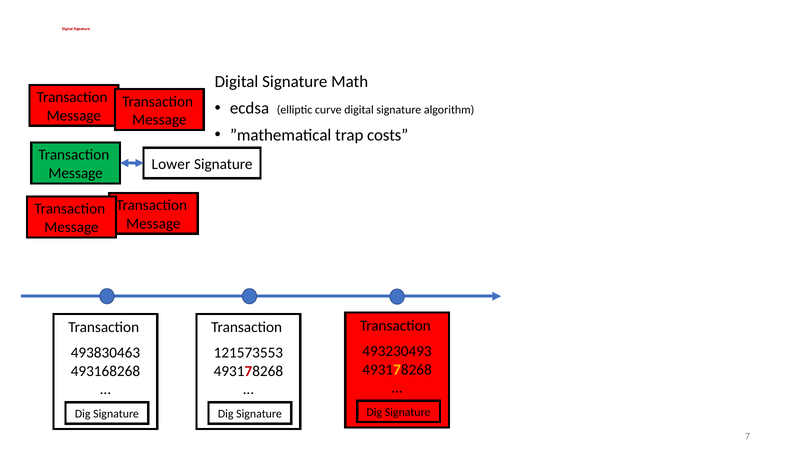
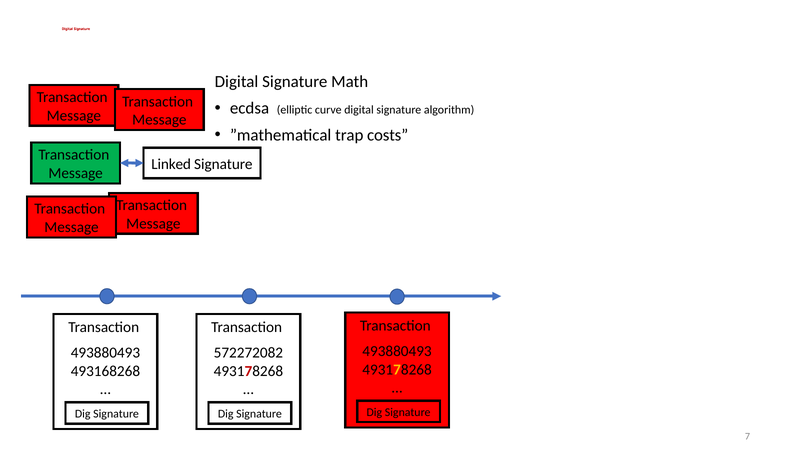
Lower: Lower -> Linked (171, 164)
493230493: 493230493 -> 493880493 (397, 351)
493830463: 493830463 -> 493880493 (105, 353)
121573553: 121573553 -> 572272082 (248, 353)
